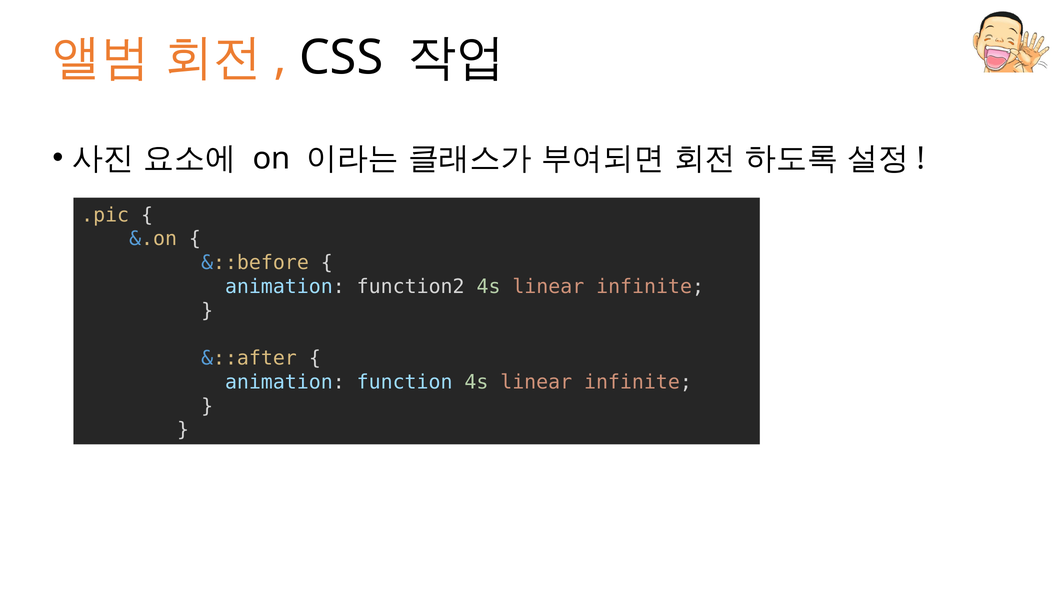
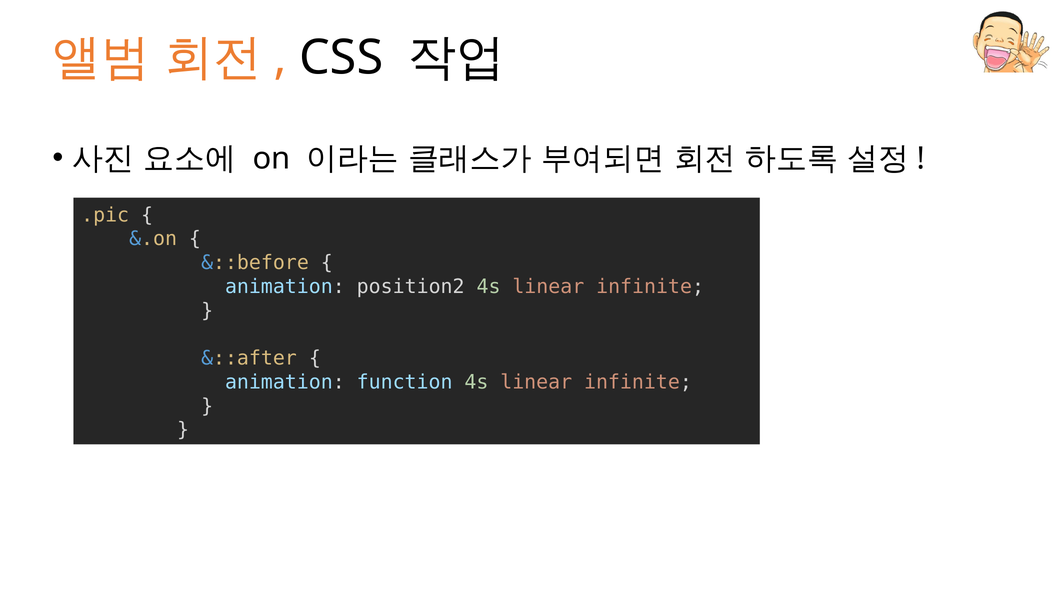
function2: function2 -> position2 (411, 287)
